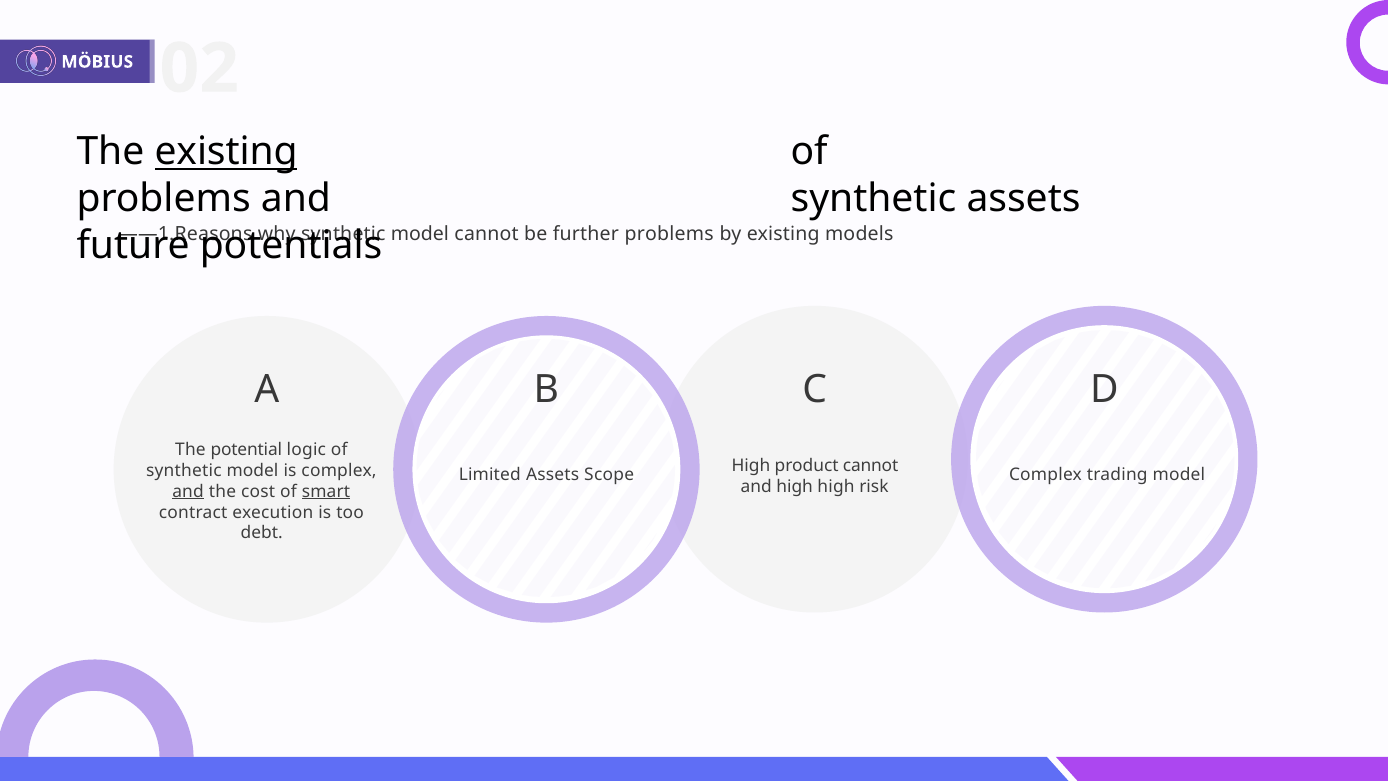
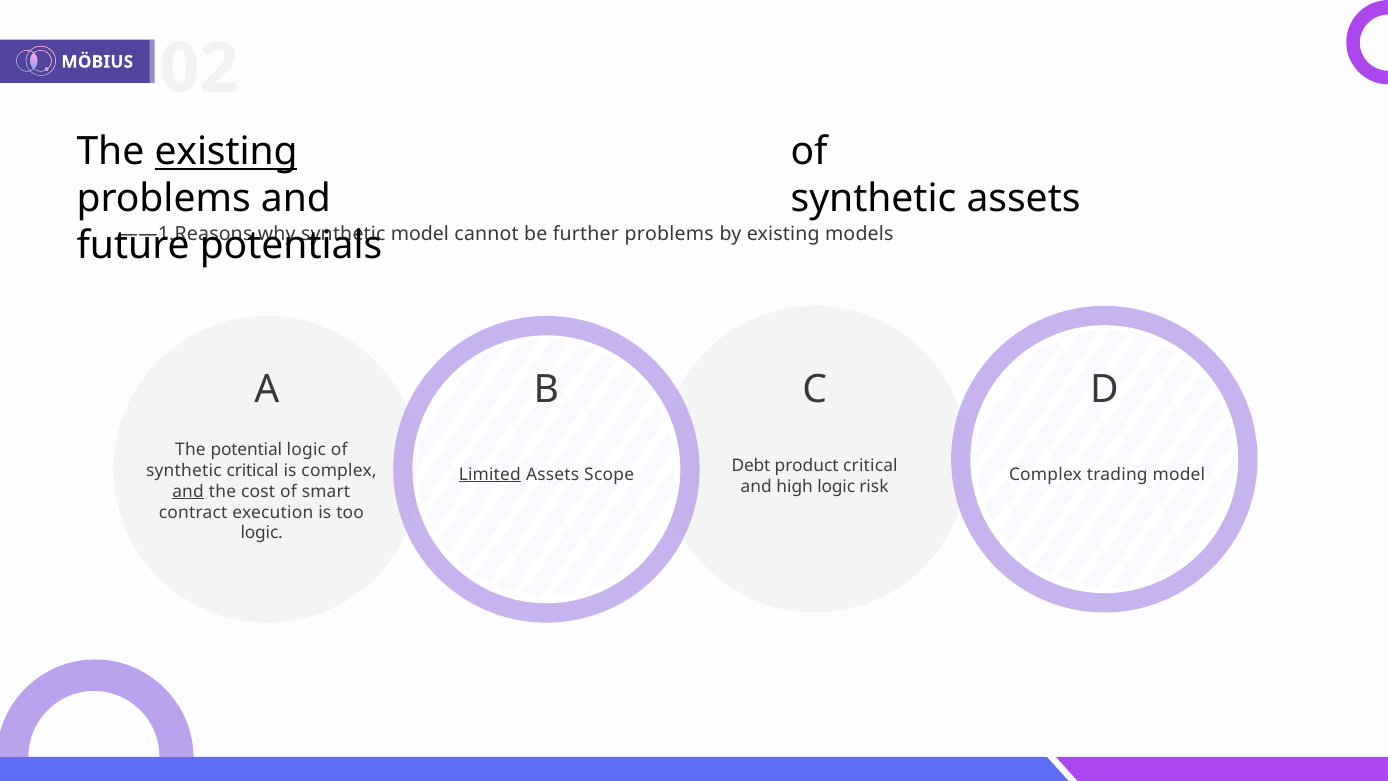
High: High -> Debt (751, 466)
product cannot: cannot -> critical (870, 466)
model: model -> critical (253, 470)
Limited underline: none -> present (490, 474)
high high: high -> logic (836, 487)
smart underline: present -> none (326, 491)
debt: debt -> logic (262, 533)
